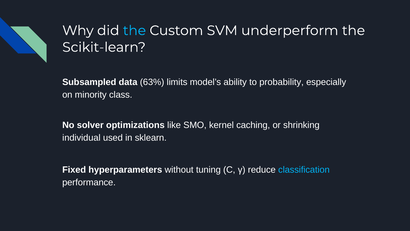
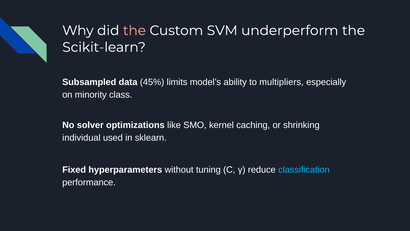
the colour: light blue -> pink (134, 30)
63%: 63% -> 45% (152, 82)
probability: probability -> multipliers (282, 82)
